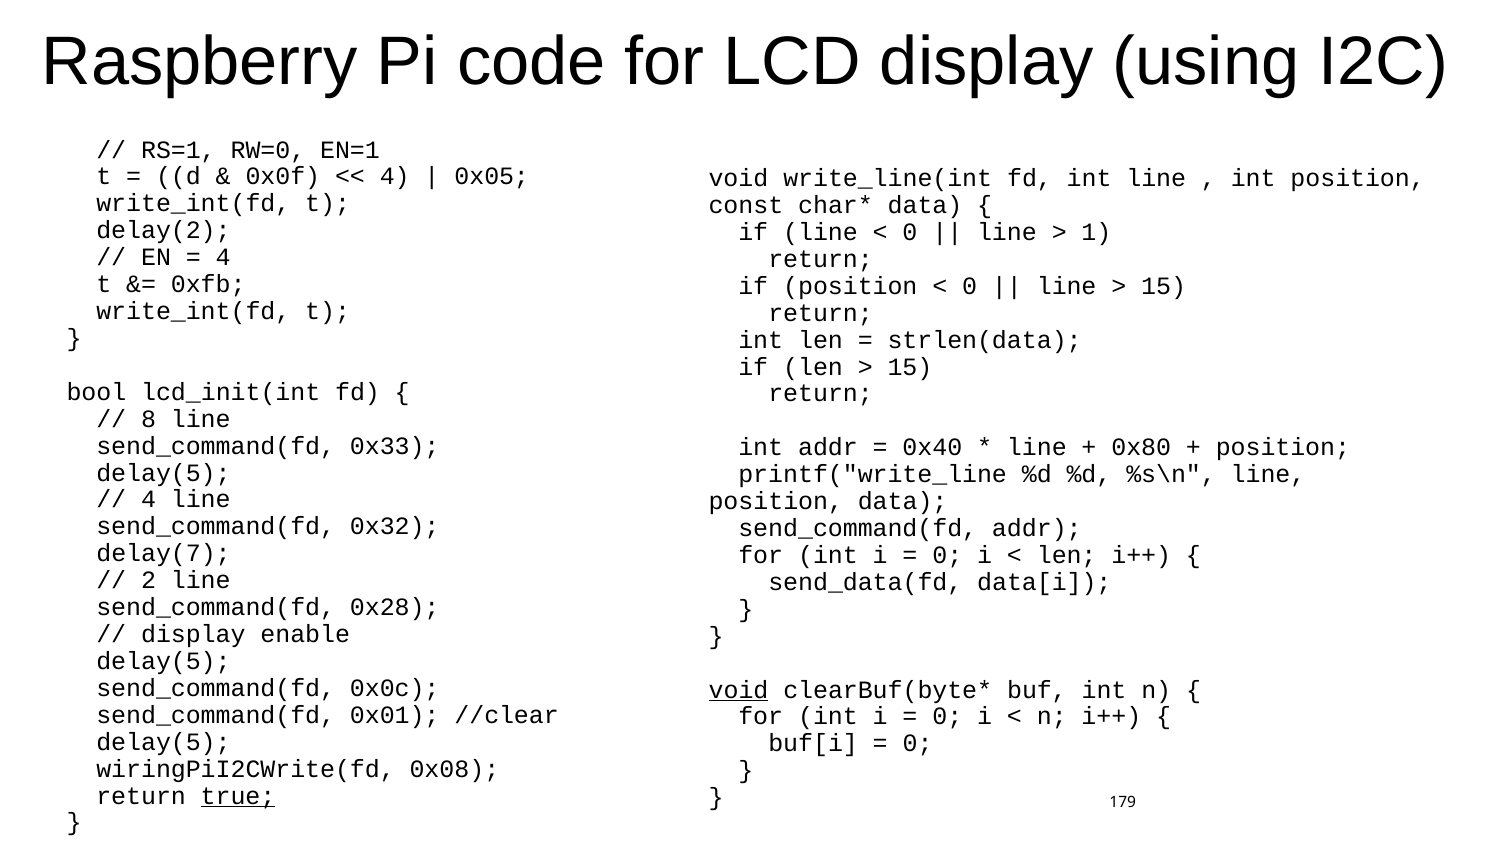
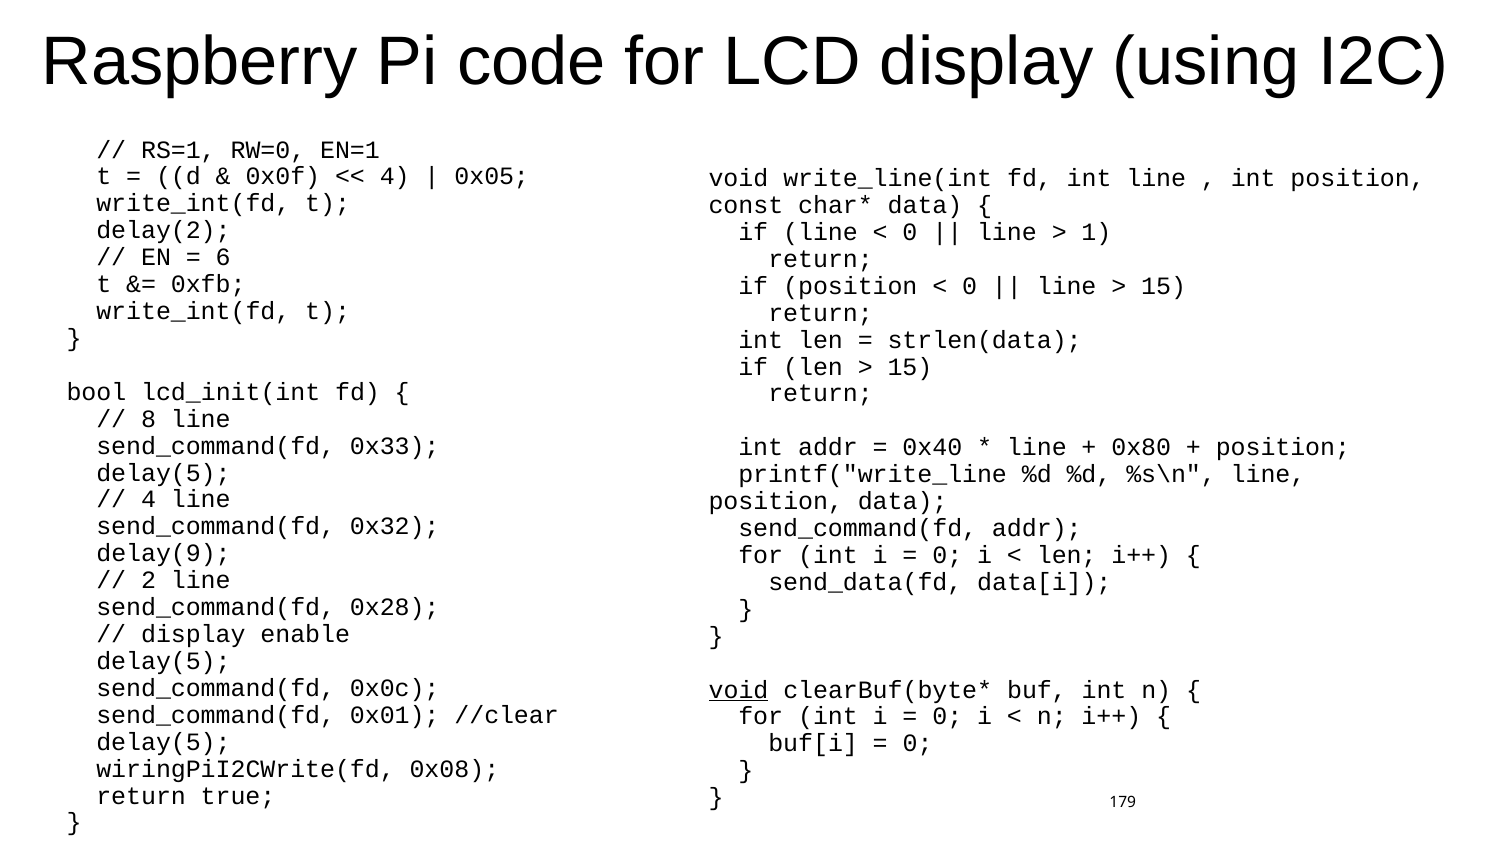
4: 4 -> 6 (223, 258)
delay(7: delay(7 -> delay(9 (164, 554)
true underline: present -> none (238, 796)
